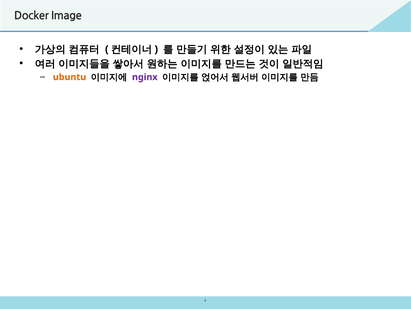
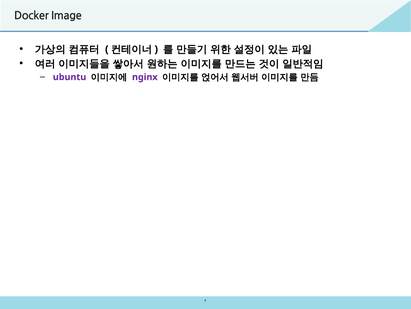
ubuntu colour: orange -> purple (70, 77)
